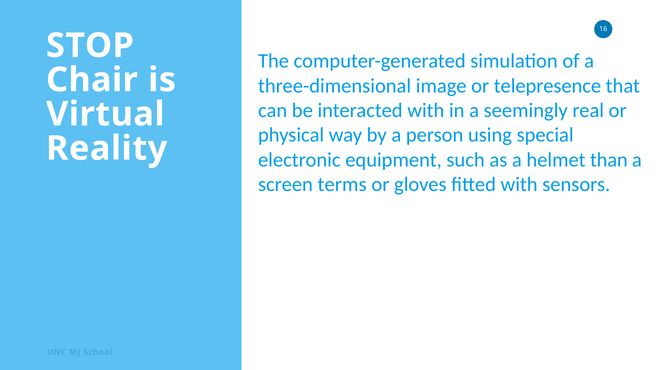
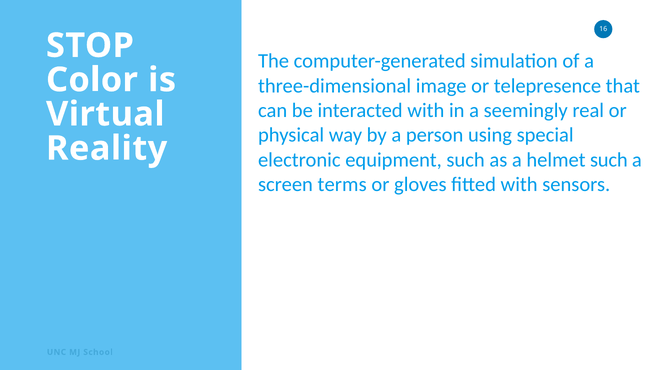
Chair: Chair -> Color (92, 80)
helmet than: than -> such (609, 160)
